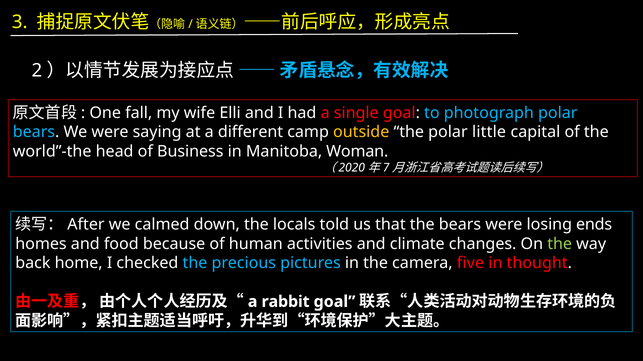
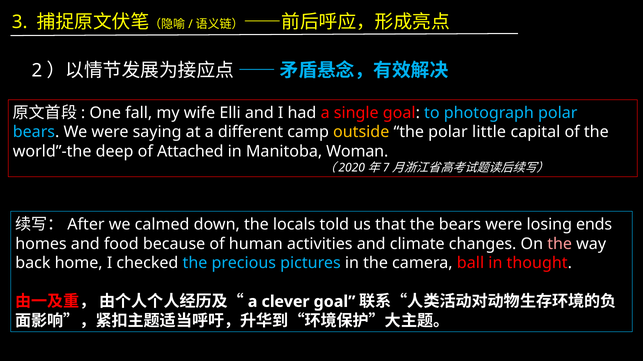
head: head -> deep (115, 152)
Business: Business -> Attached (190, 152)
the colour: light green -> pink (560, 244)
five: five -> ball (471, 264)
rabbit: rabbit -> clever (286, 302)
